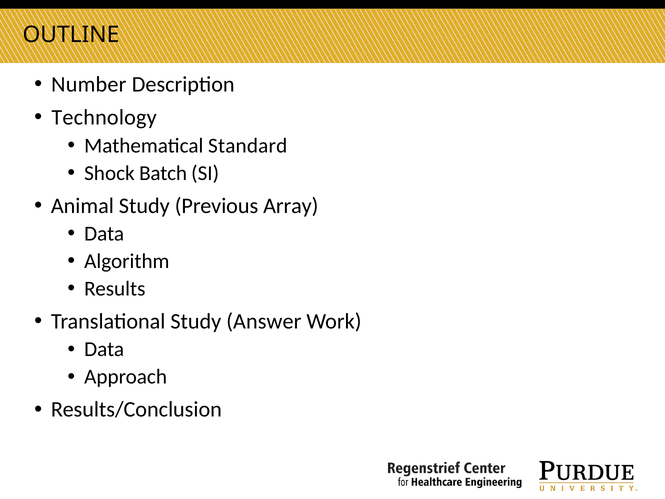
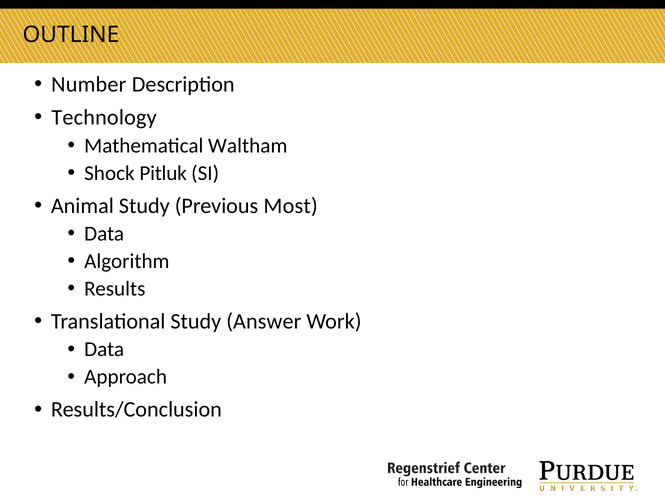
Standard: Standard -> Waltham (248, 145)
Batch: Batch -> Pitluk (163, 173)
Array: Array -> Most (291, 206)
